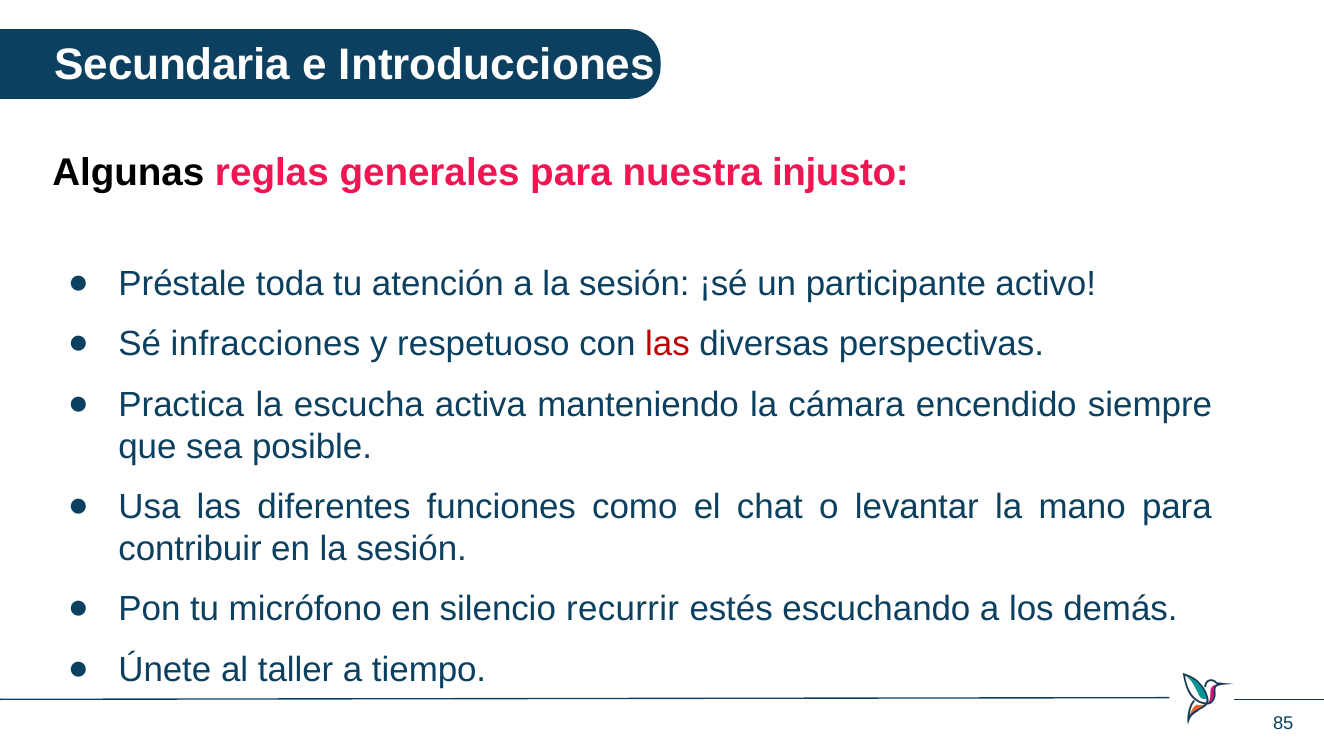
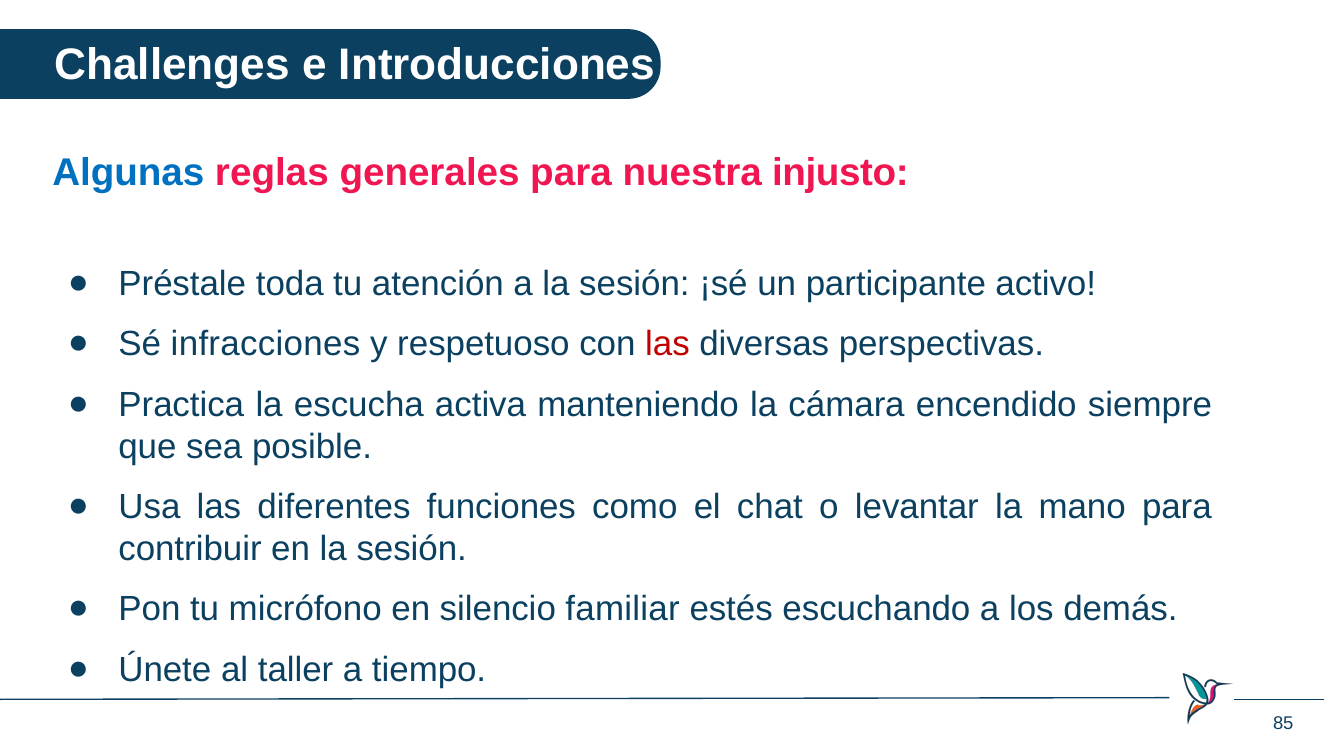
Secundaria: Secundaria -> Challenges (172, 65)
Algunas colour: black -> blue (128, 173)
recurrir: recurrir -> familiar (623, 609)
